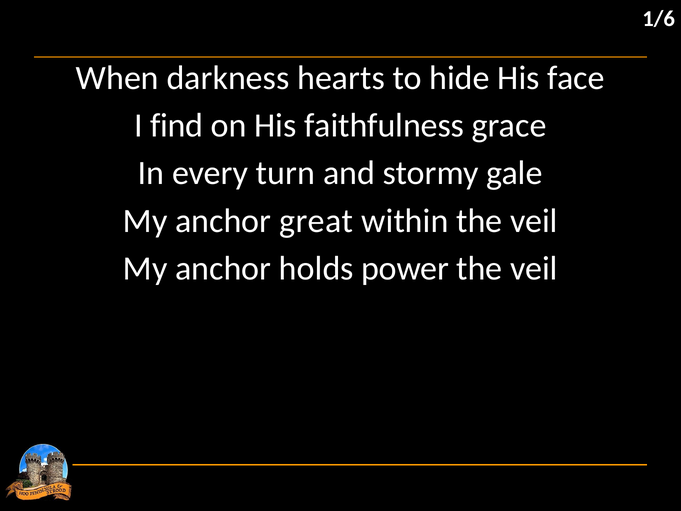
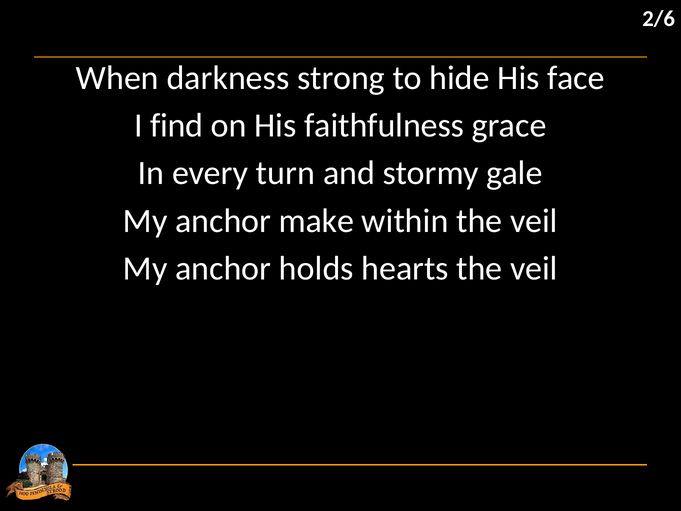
1/6: 1/6 -> 2/6 (659, 19)
hearts: hearts -> strong (341, 78)
great: great -> make (316, 221)
power: power -> hearts (405, 268)
